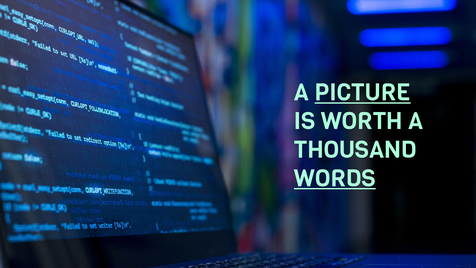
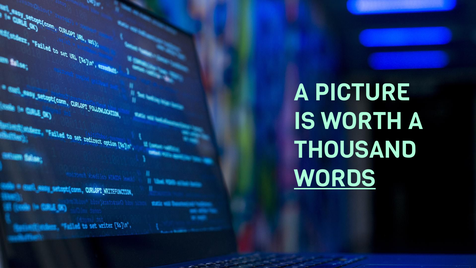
PICTURE underline: present -> none (363, 93)
